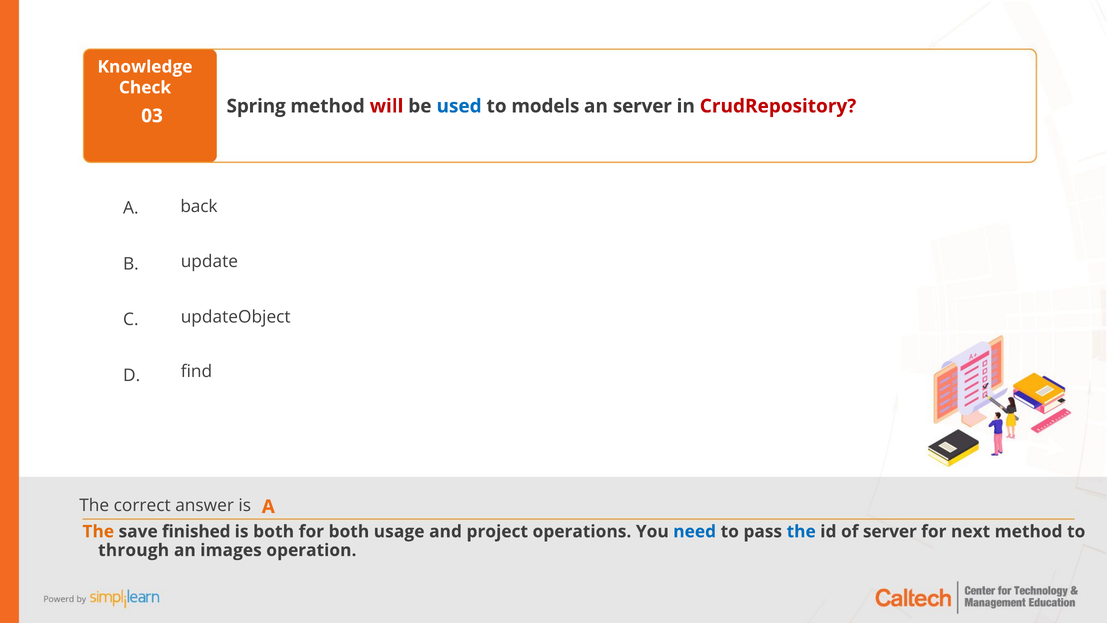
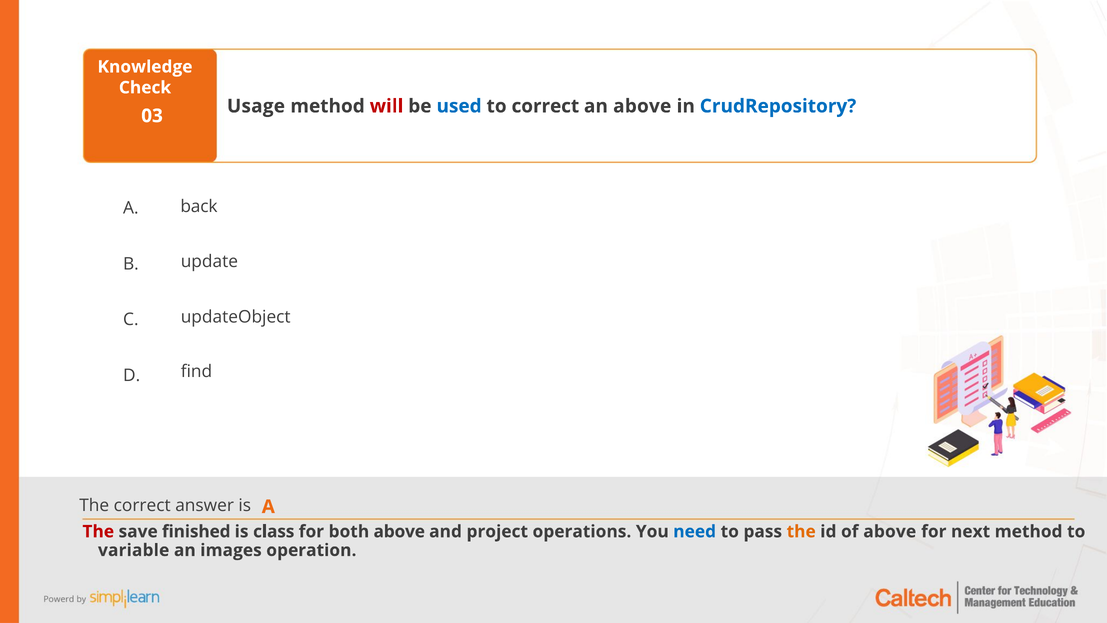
Spring: Spring -> Usage (256, 106)
to models: models -> correct (545, 106)
an server: server -> above (642, 106)
CrudRepository colour: red -> blue (778, 106)
The colour: orange -> red (98, 531)
is both: both -> class (274, 531)
both usage: usage -> above (399, 531)
the colour: blue -> orange (801, 531)
of server: server -> above (890, 531)
through: through -> variable (134, 550)
